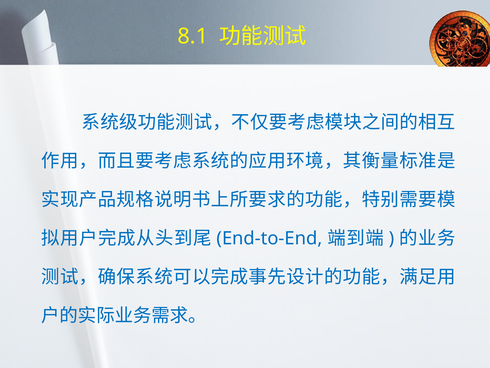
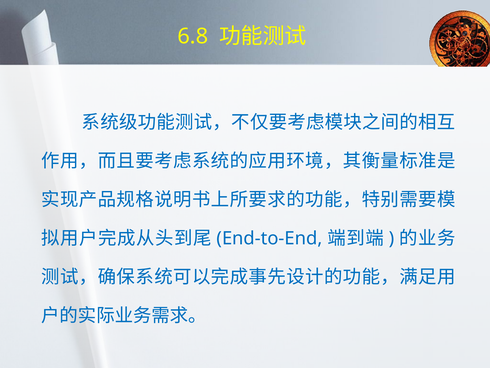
8.1: 8.1 -> 6.8 (193, 36)
